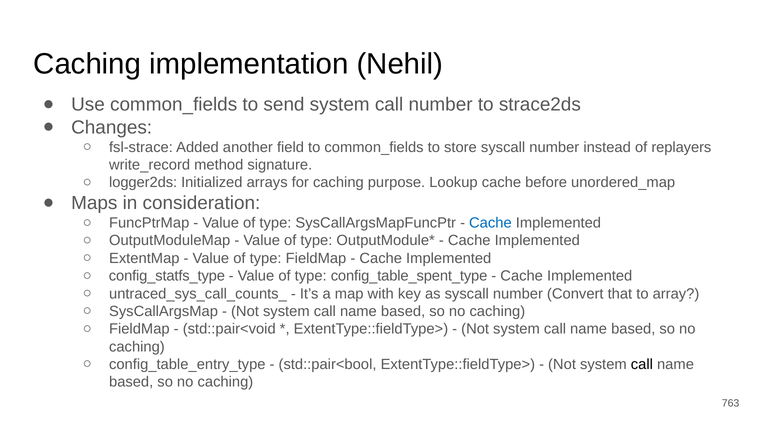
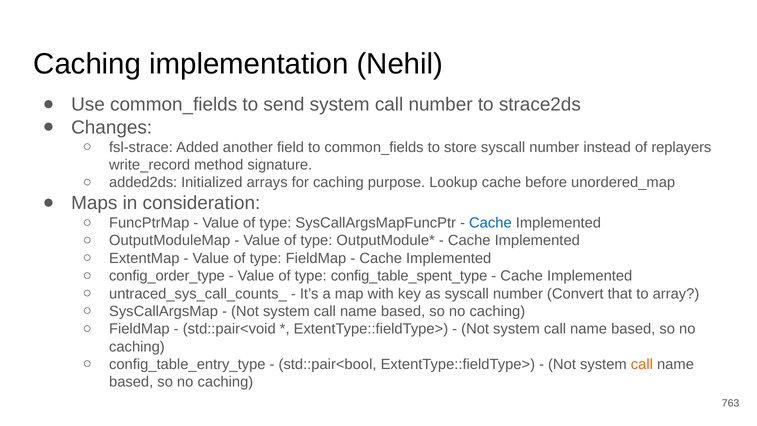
logger2ds: logger2ds -> added2ds (143, 182)
config_statfs_type: config_statfs_type -> config_order_type (167, 276)
call colour: black -> orange (642, 364)
